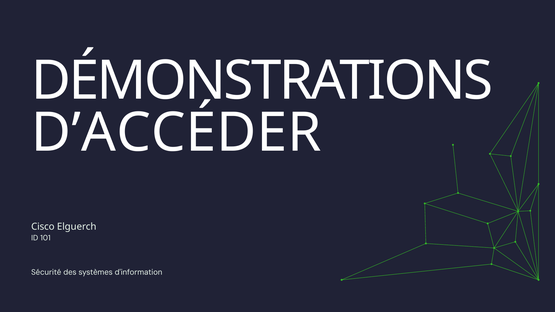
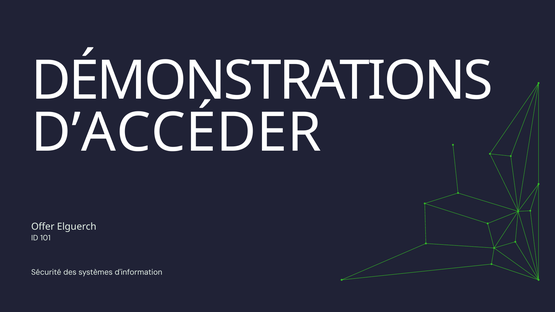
Cisco: Cisco -> Offer (43, 227)
